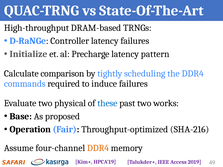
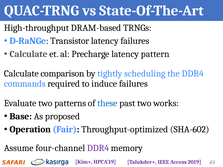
Controller: Controller -> Transistor (70, 41)
Initialize: Initialize -> Calculate (29, 54)
physical: physical -> patterns (70, 103)
SHA-216: SHA-216 -> SHA-602 (190, 130)
DDR4 colour: orange -> purple (98, 148)
